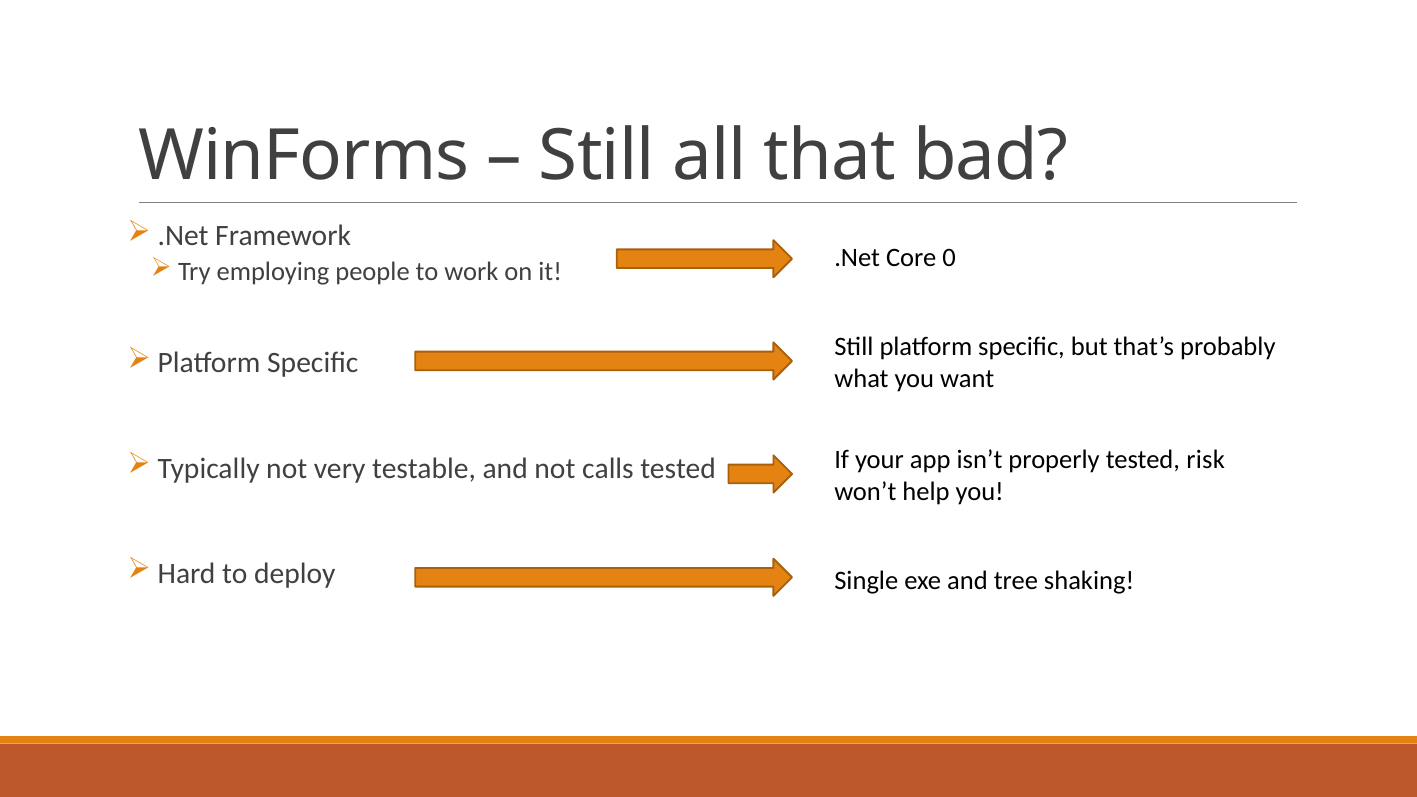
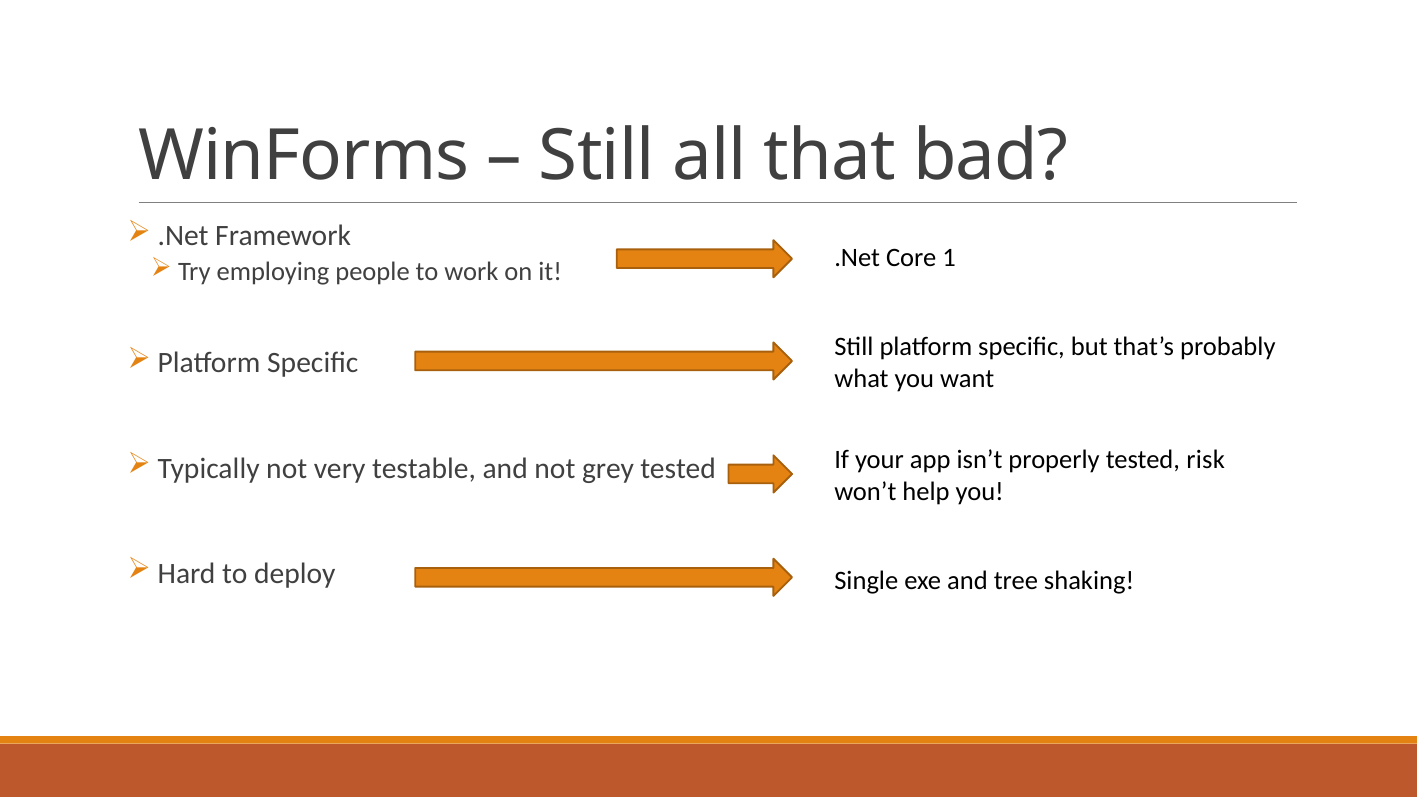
0: 0 -> 1 (949, 257)
calls: calls -> grey (608, 468)
